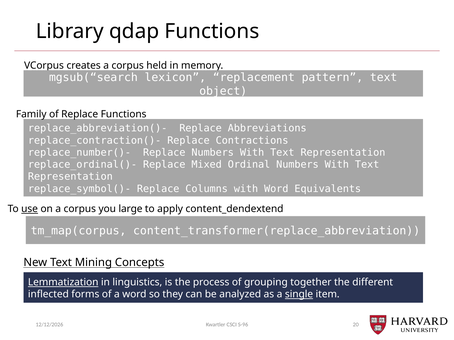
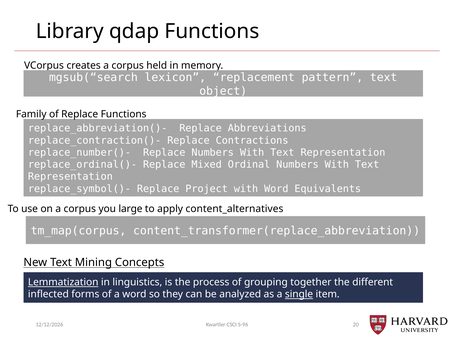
Columns: Columns -> Project (207, 189)
use underline: present -> none (30, 209)
content_dendextend: content_dendextend -> content_alternatives (234, 209)
